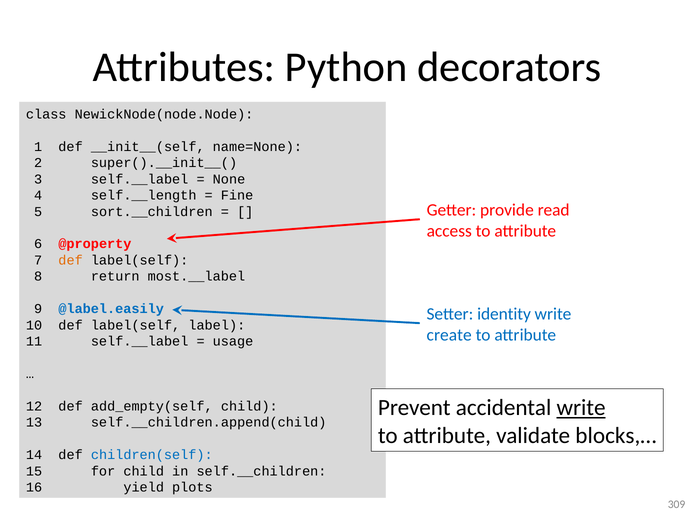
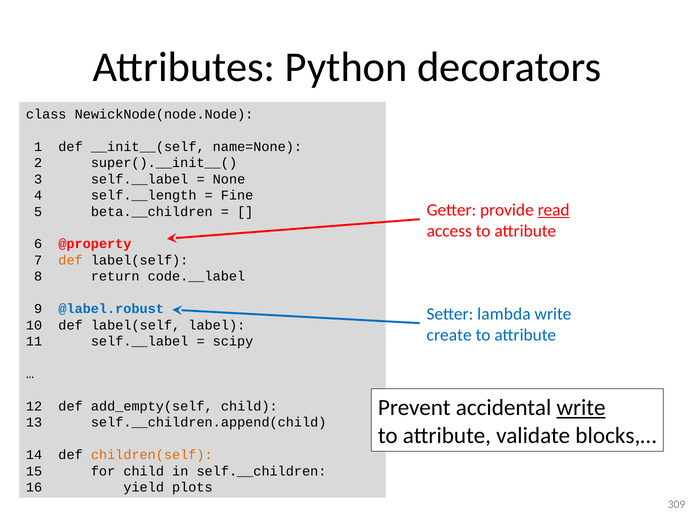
read underline: none -> present (554, 210)
sort.__children: sort.__children -> beta.__children (152, 212)
most.__label: most.__label -> code.__label (196, 277)
@label.easily: @label.easily -> @label.robust (111, 309)
identity: identity -> lambda (504, 314)
usage: usage -> scipy (233, 342)
children(self colour: blue -> orange (152, 455)
